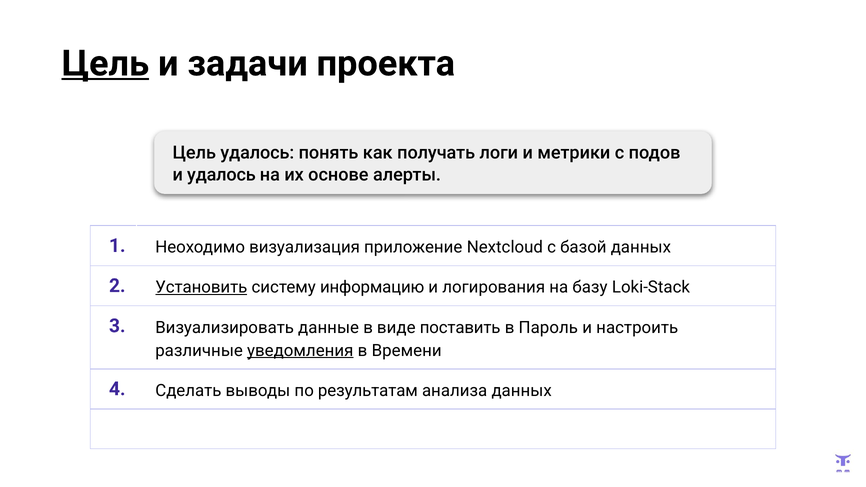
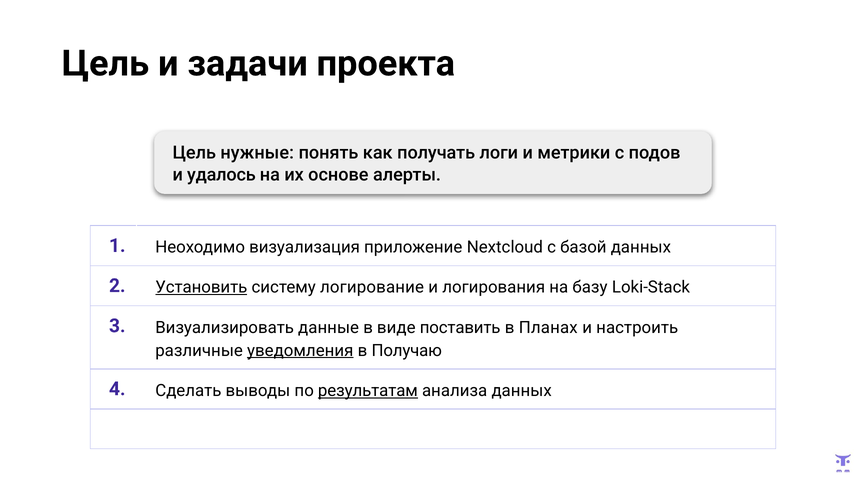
Цель underline: present -> none (105, 64)
Цель удалось: удалось -> нужные (257, 153)
информацию: информацию -> логирование (372, 288)
Пароль: Пароль -> Планах (548, 328)
Времени: Времени -> Получаю (407, 351)
результатам underline: none -> present (368, 391)
